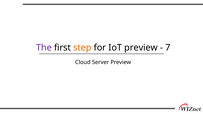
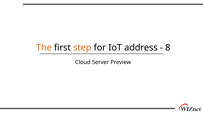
The colour: purple -> orange (44, 48)
IoT preview: preview -> address (141, 48)
7: 7 -> 8 (168, 48)
